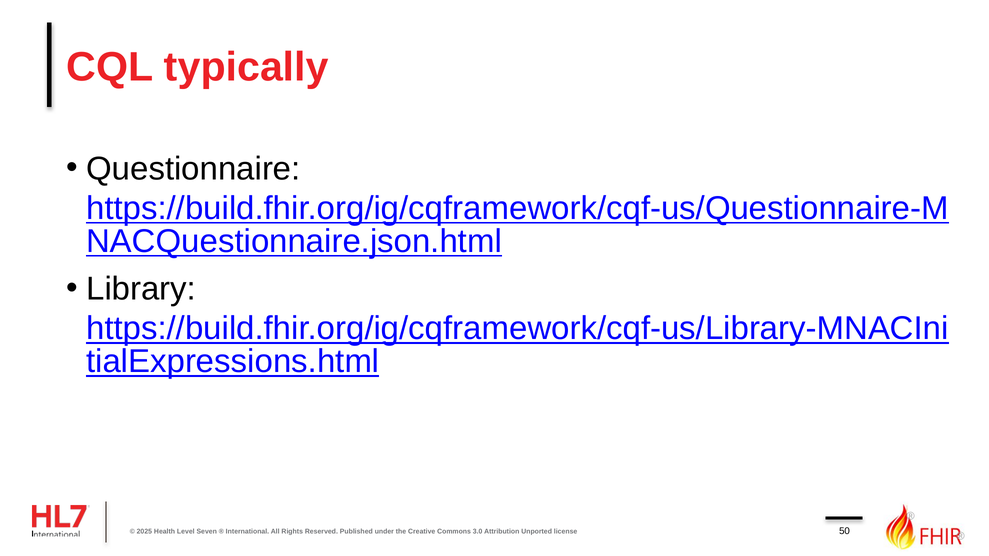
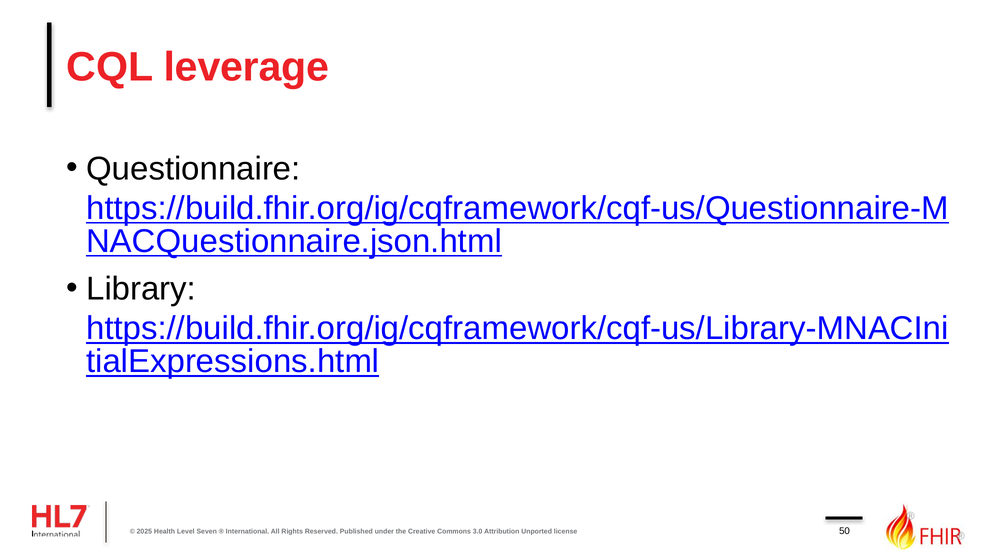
typically: typically -> leverage (246, 67)
